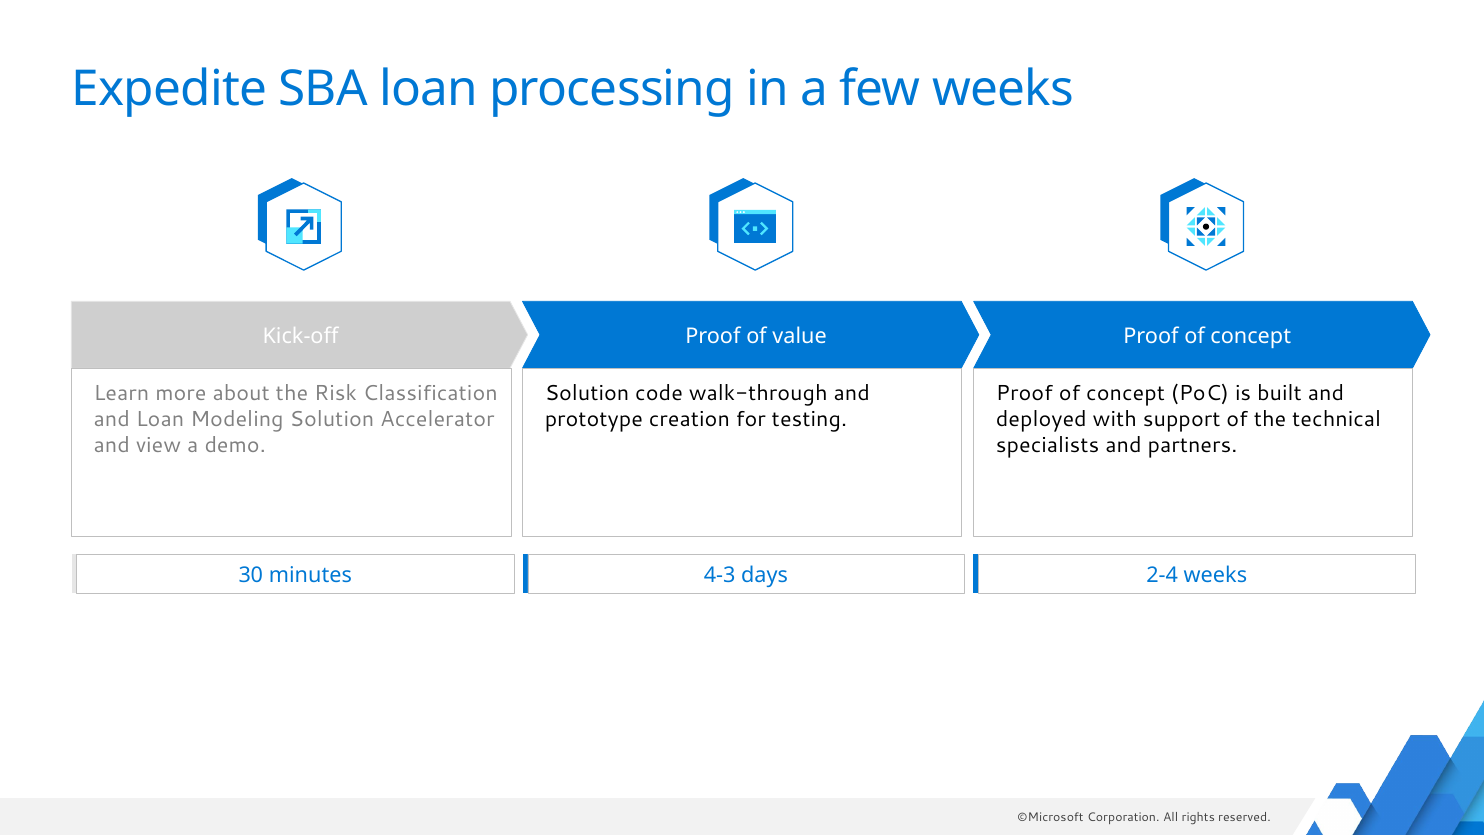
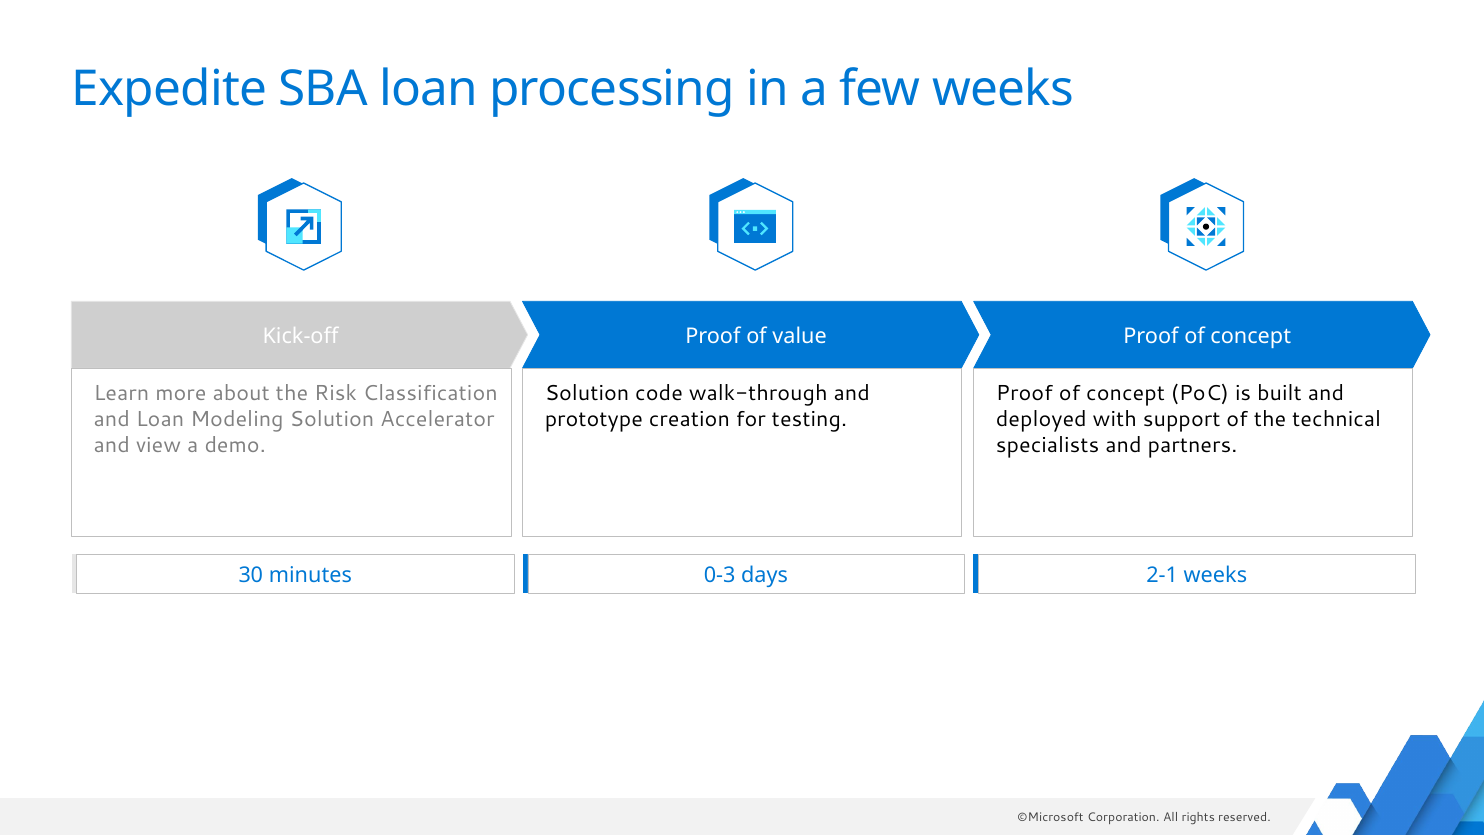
4-3: 4-3 -> 0-3 (720, 575)
2-4: 2-4 -> 2-1 (1162, 575)
